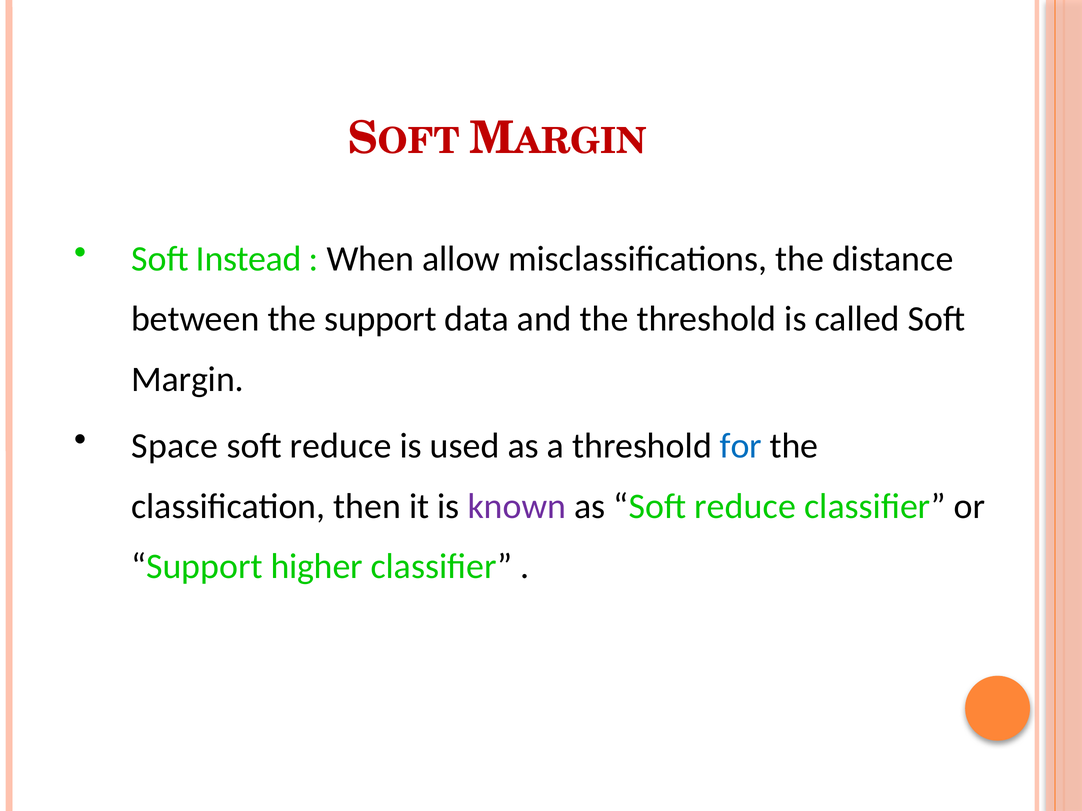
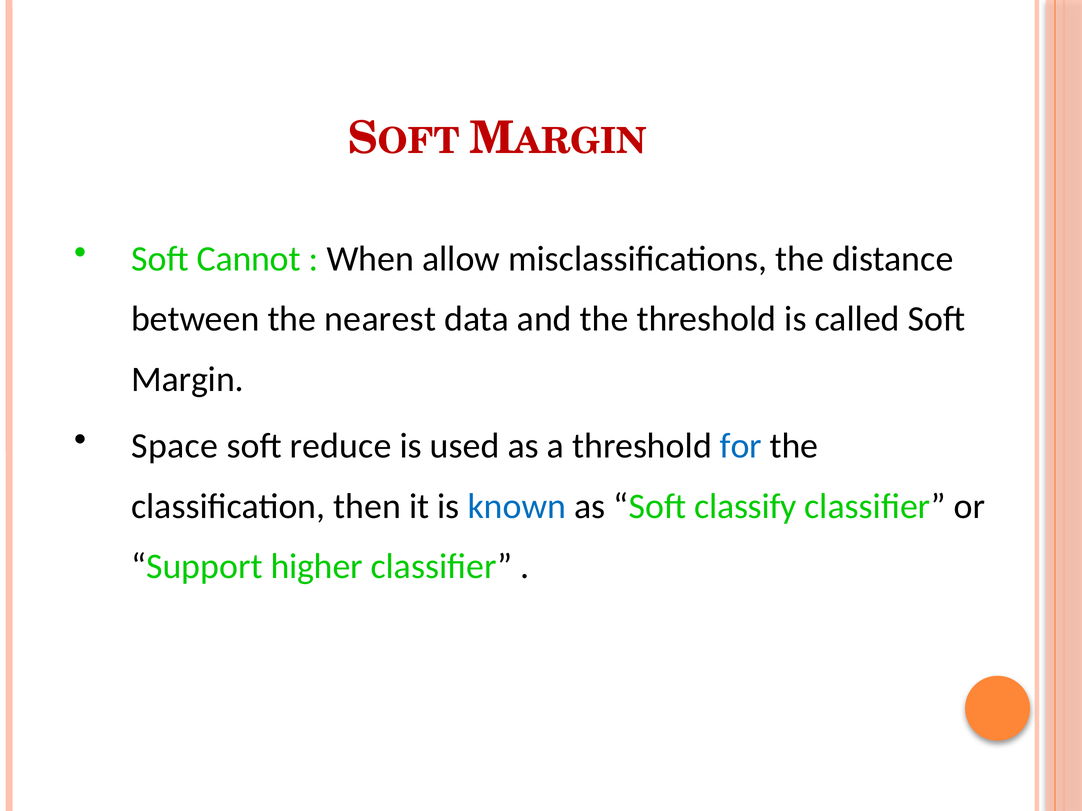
Instead: Instead -> Cannot (249, 259)
the support: support -> nearest (380, 319)
known colour: purple -> blue (517, 507)
as Soft reduce: reduce -> classify (745, 507)
